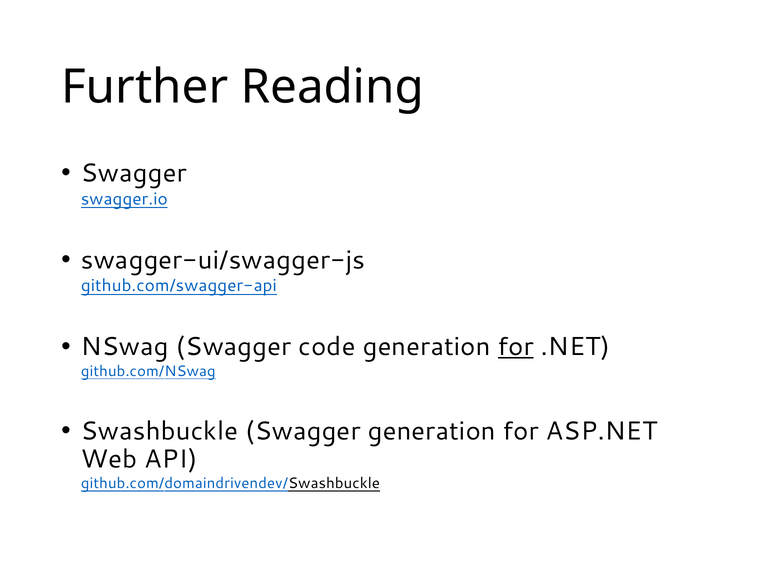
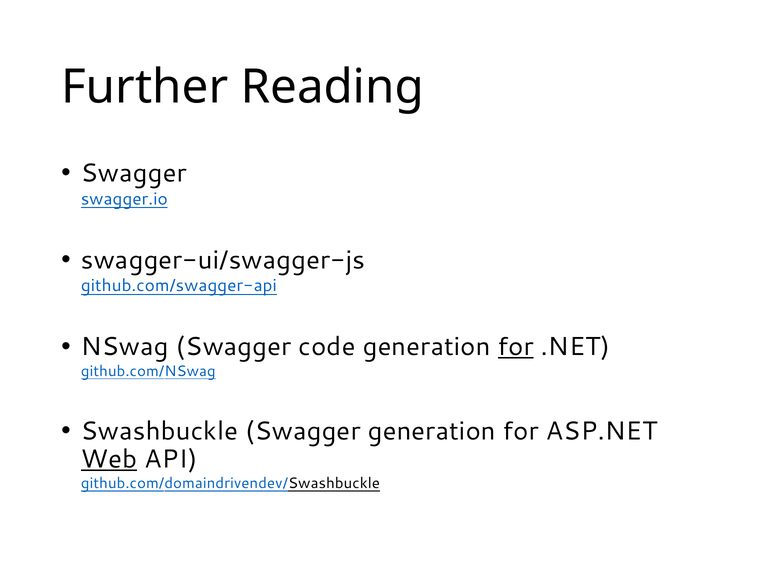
Web underline: none -> present (109, 459)
